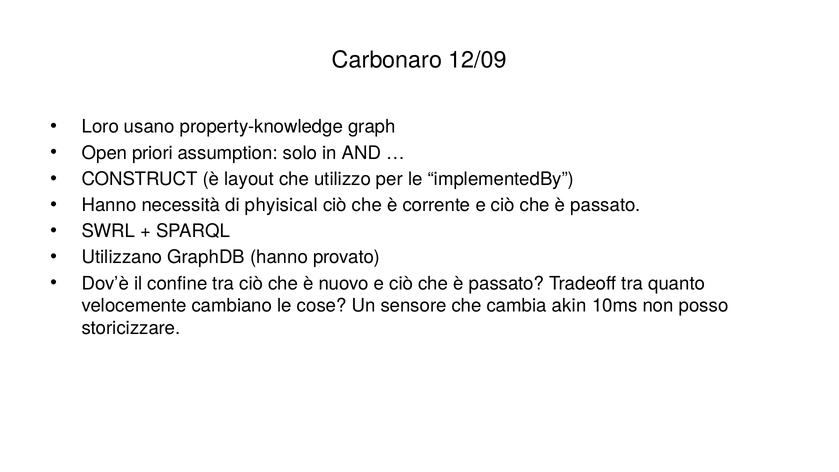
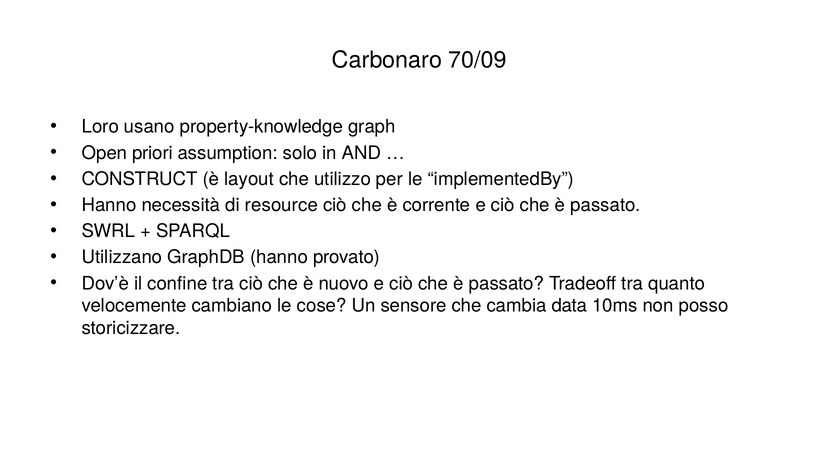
12/09: 12/09 -> 70/09 (478, 60)
phyisical: phyisical -> resource (281, 205)
akin: akin -> data (569, 306)
